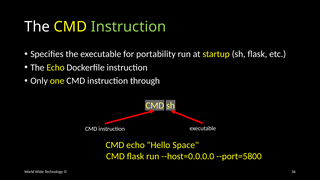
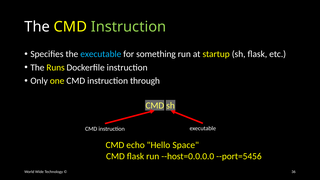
executable colour: white -> light blue (101, 54)
portability: portability -> something (156, 54)
The Echo: Echo -> Runs (56, 67)
--port=5800: --port=5800 -> --port=5456 (239, 156)
